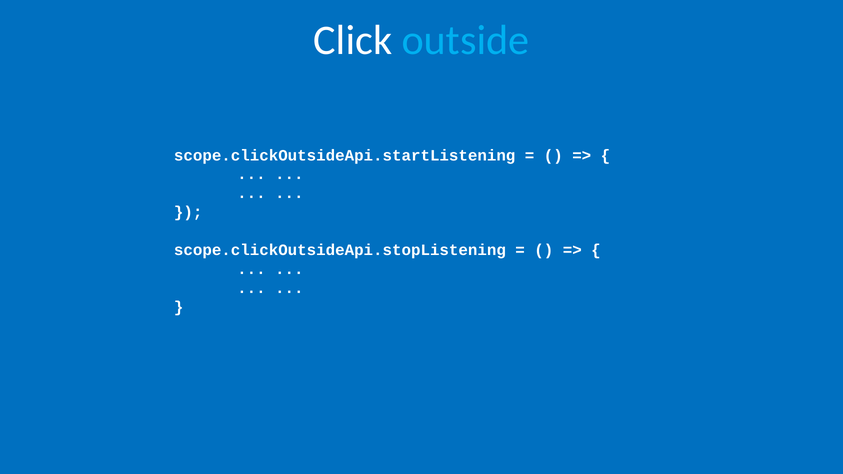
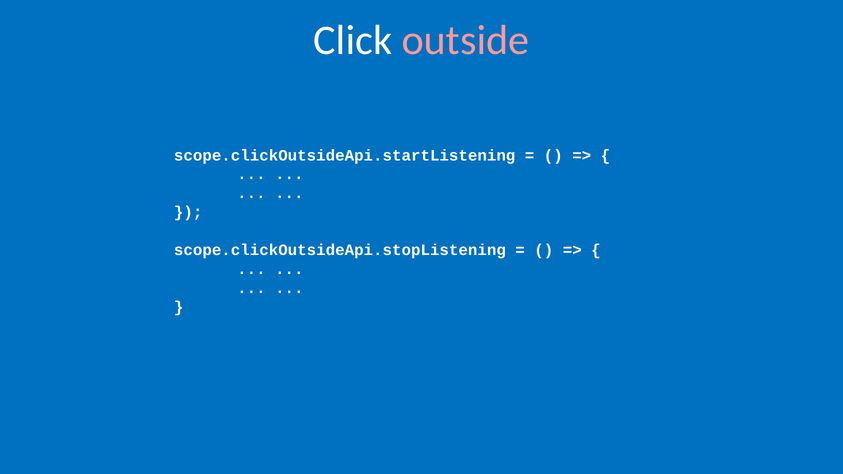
outside colour: light blue -> pink (465, 41)
